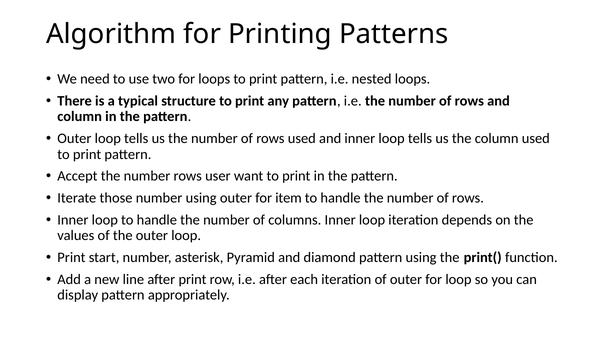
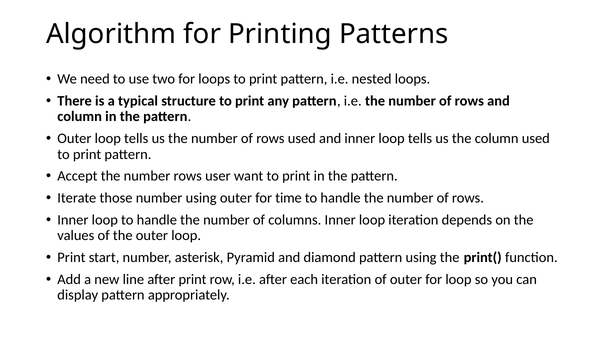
item: item -> time (289, 198)
